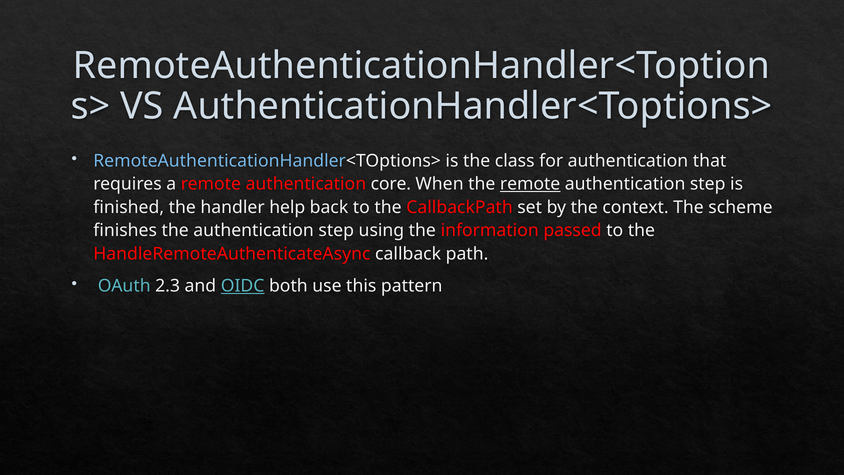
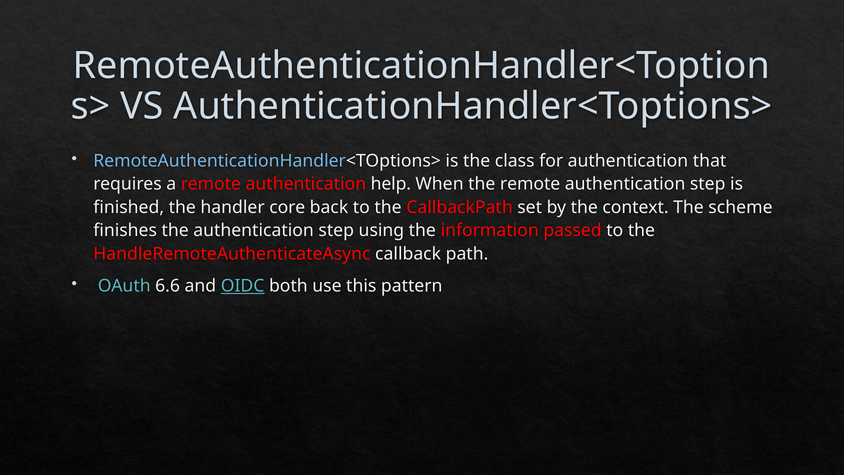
core: core -> help (391, 184)
remote underline: present -> none (530, 184)
help: help -> core (287, 207)
2.3: 2.3 -> 6.6 (168, 286)
